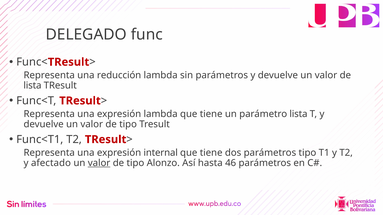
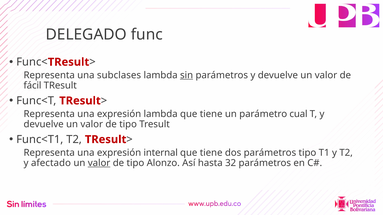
reducción: reducción -> subclases (119, 75)
sin underline: none -> present (187, 75)
lista: lista -> fácil (32, 86)
parámetro lista: lista -> cual (298, 114)
46: 46 -> 32 (231, 163)
